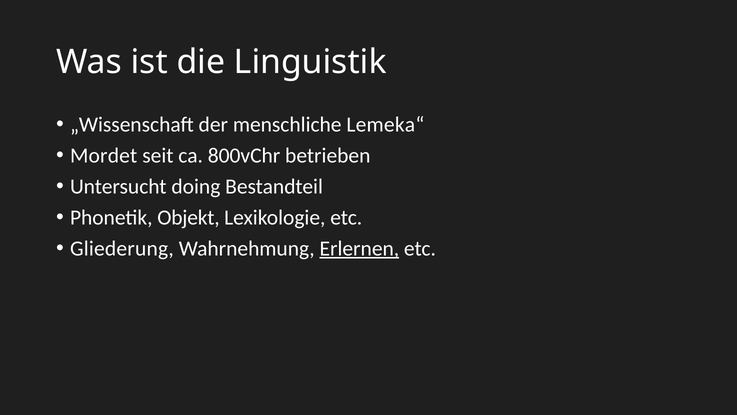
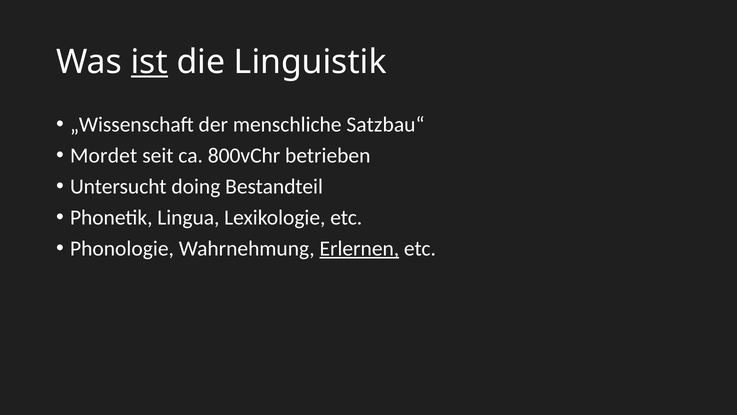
ist underline: none -> present (149, 62)
Lemeka“: Lemeka“ -> Satzbau“ (386, 125)
Objekt: Objekt -> Lingua (188, 217)
Gliederung: Gliederung -> Phonologie (122, 248)
